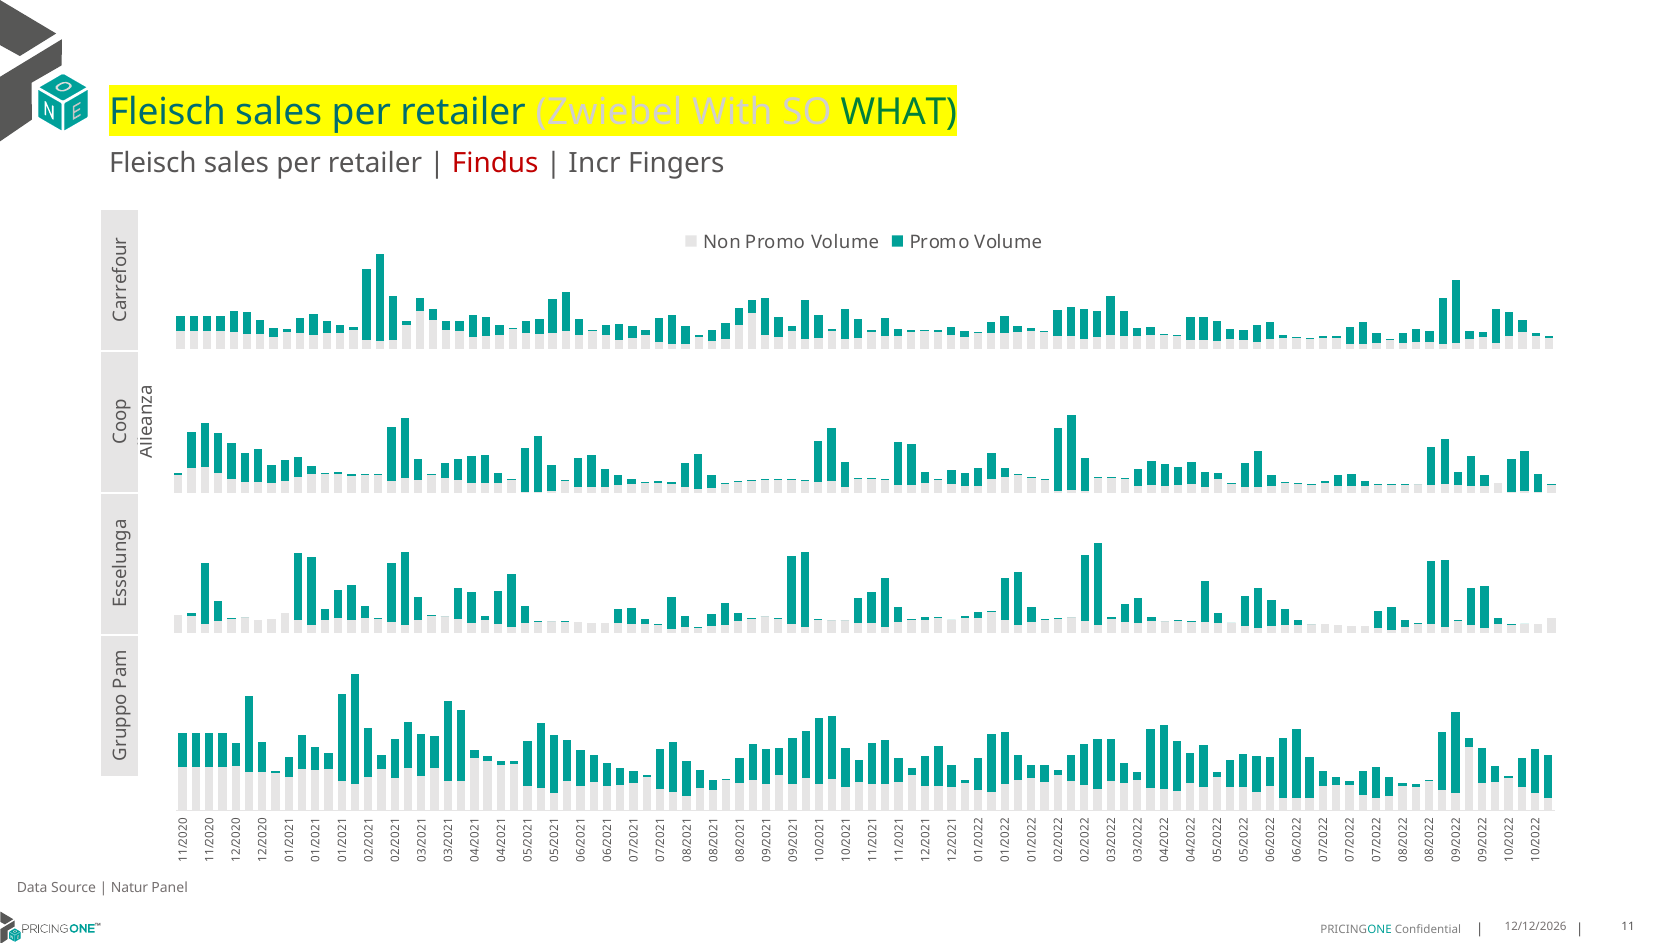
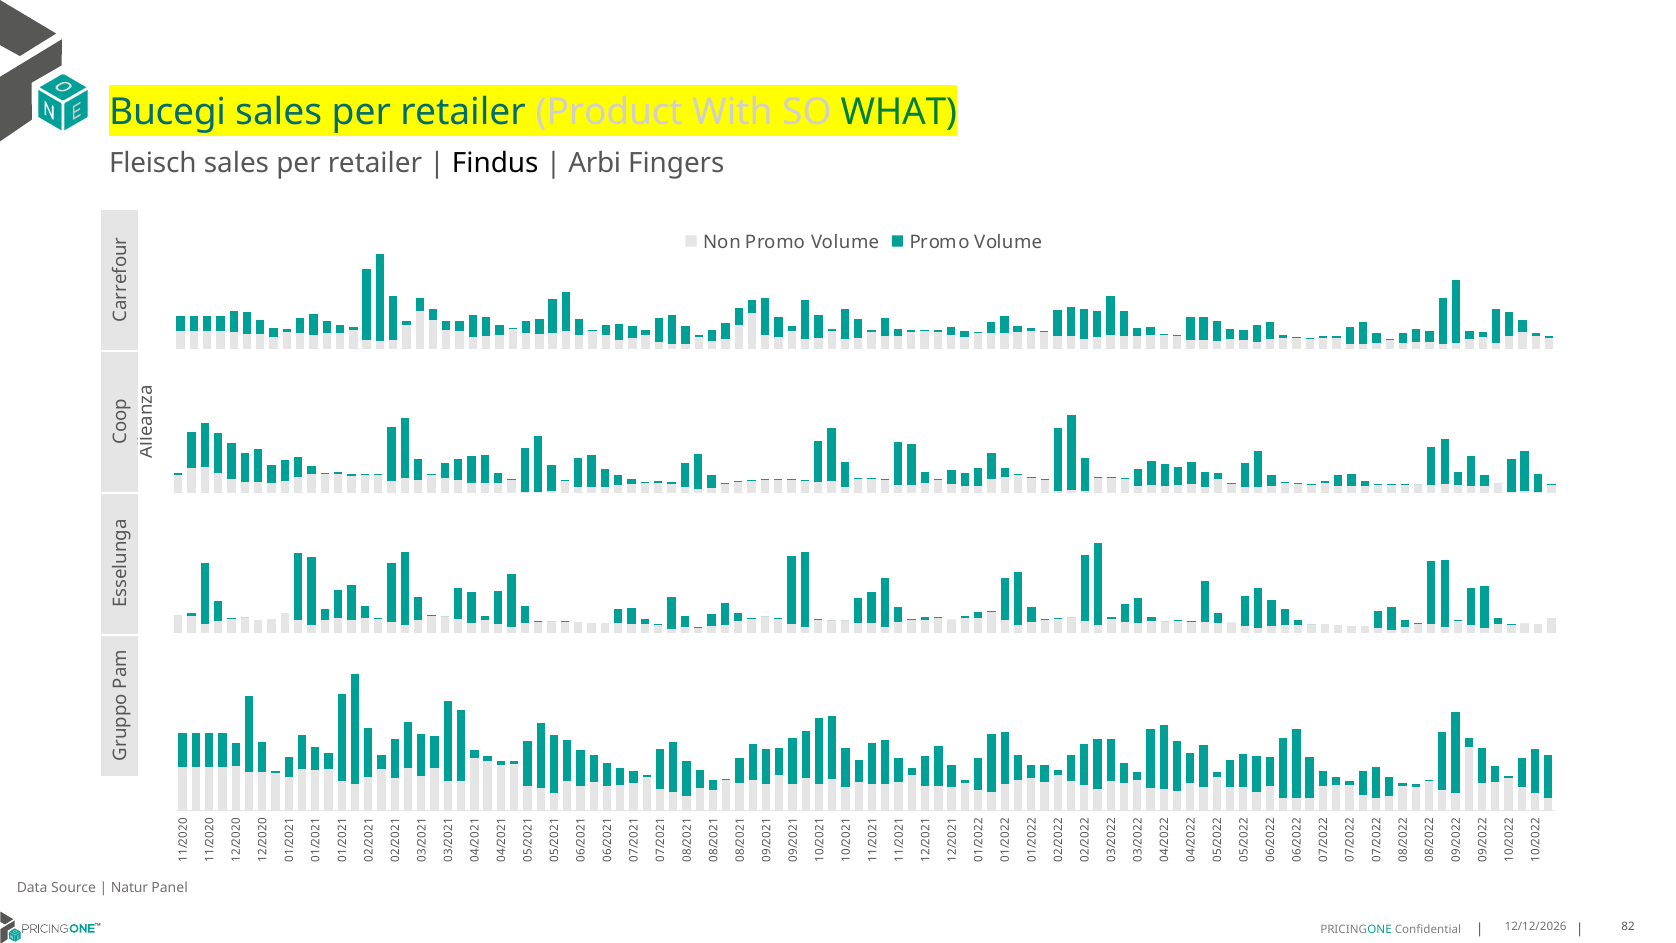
Fleisch: Fleisch -> Bucegi (168, 113)
Zwiebel: Zwiebel -> Product (609, 113)
Findus colour: red -> black (495, 163)
Incr: Incr -> Arbi (595, 163)
11: 11 -> 82 (1628, 927)
